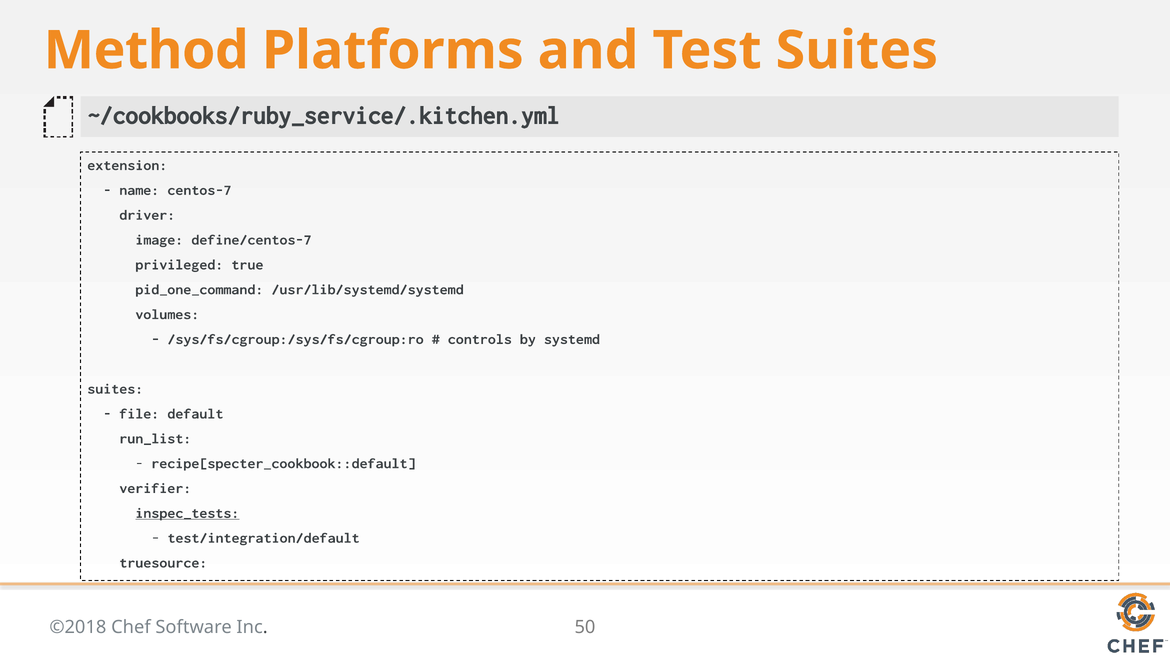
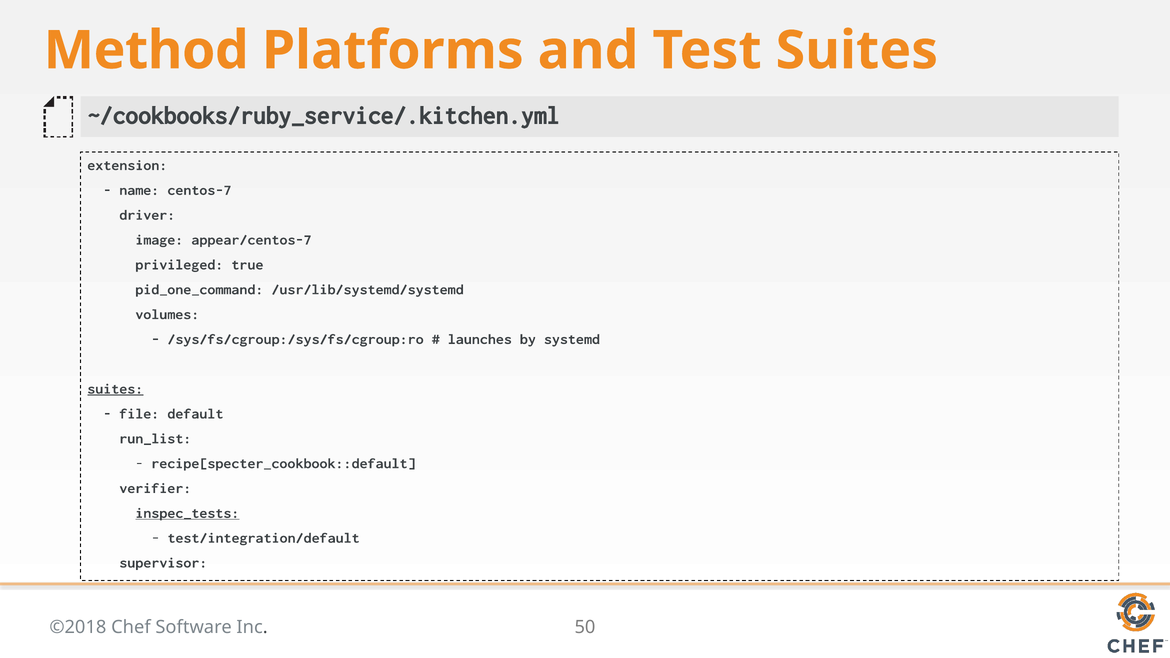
define/centos-7: define/centos-7 -> appear/centos-7 (251, 240)
controls: controls -> launches (480, 339)
suites underline: none -> present (115, 389)
truesource: truesource -> supervisor (163, 563)
